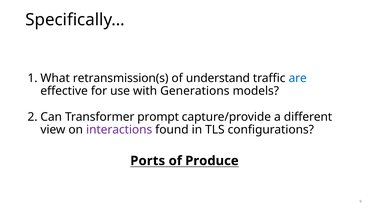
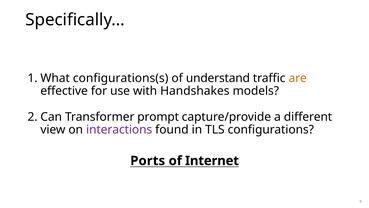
retransmission(s: retransmission(s -> configurations(s (121, 78)
are colour: blue -> orange (298, 78)
Generations: Generations -> Handshakes (195, 91)
Produce: Produce -> Internet (212, 160)
